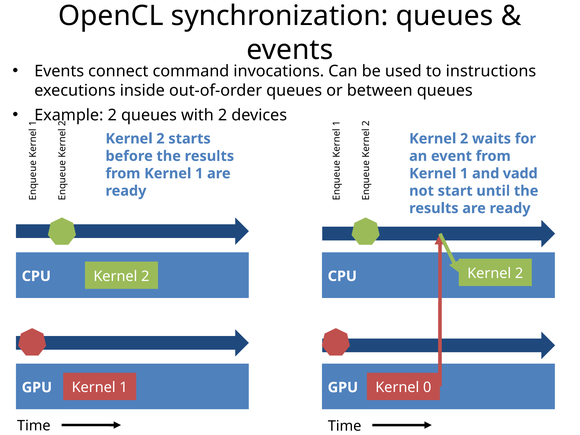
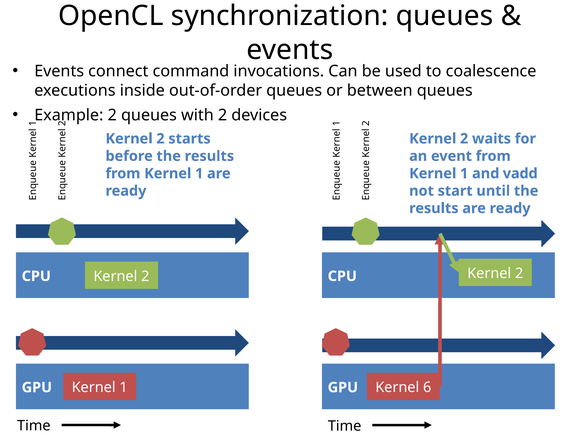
instructions: instructions -> coalescence (491, 71)
0: 0 -> 6 (427, 387)
